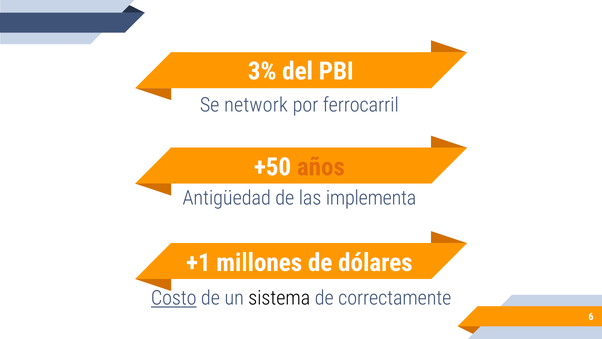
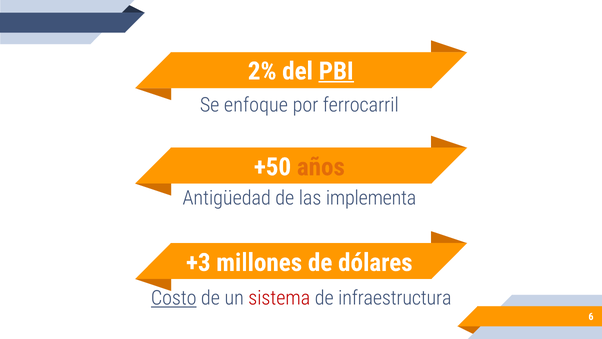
3%: 3% -> 2% (262, 71)
PBI underline: none -> present (336, 71)
network: network -> enfoque (256, 105)
+1: +1 -> +3 (198, 262)
sistema colour: black -> red (279, 298)
correctamente: correctamente -> infraestructura (395, 298)
